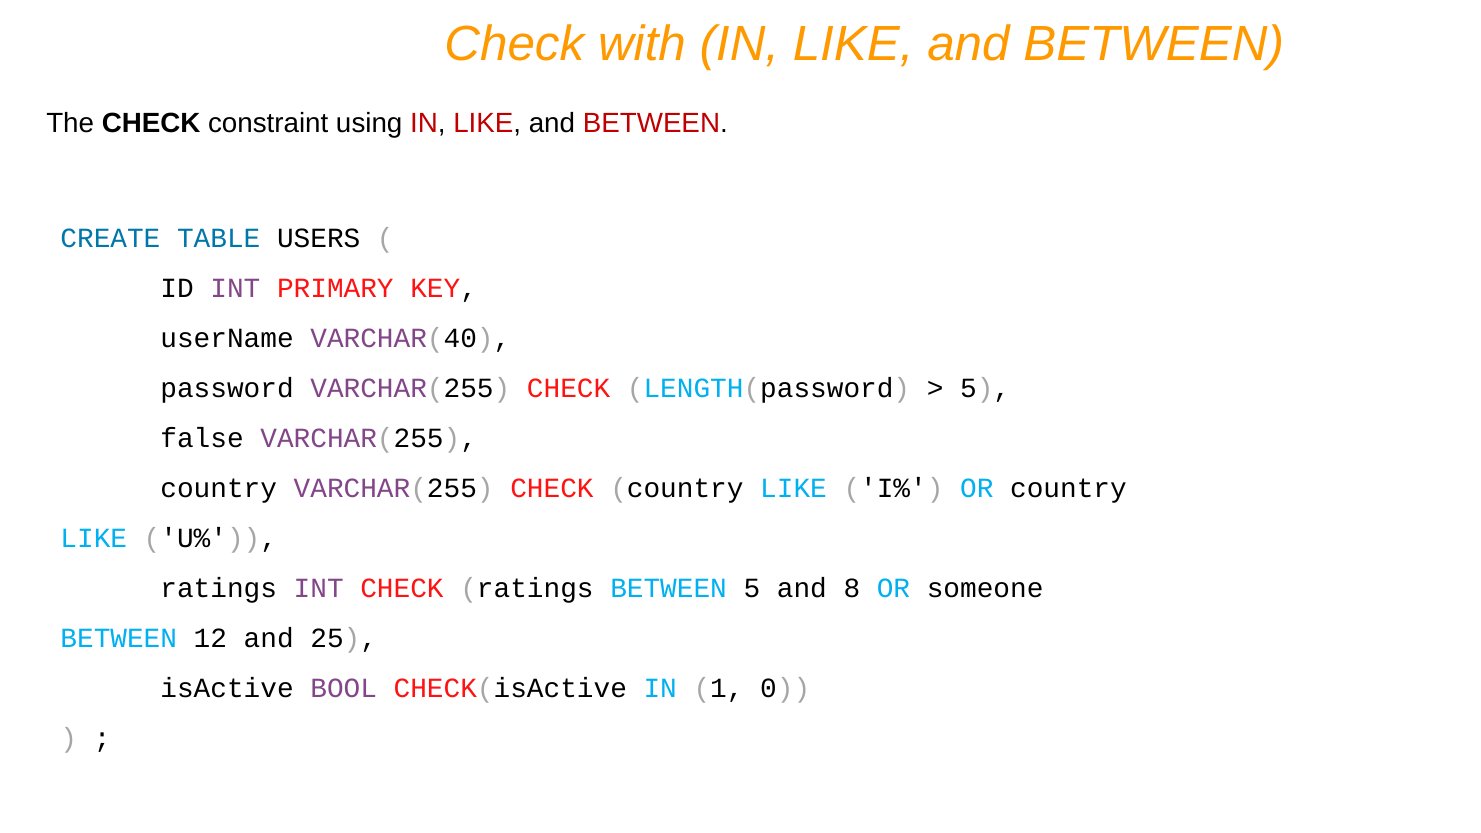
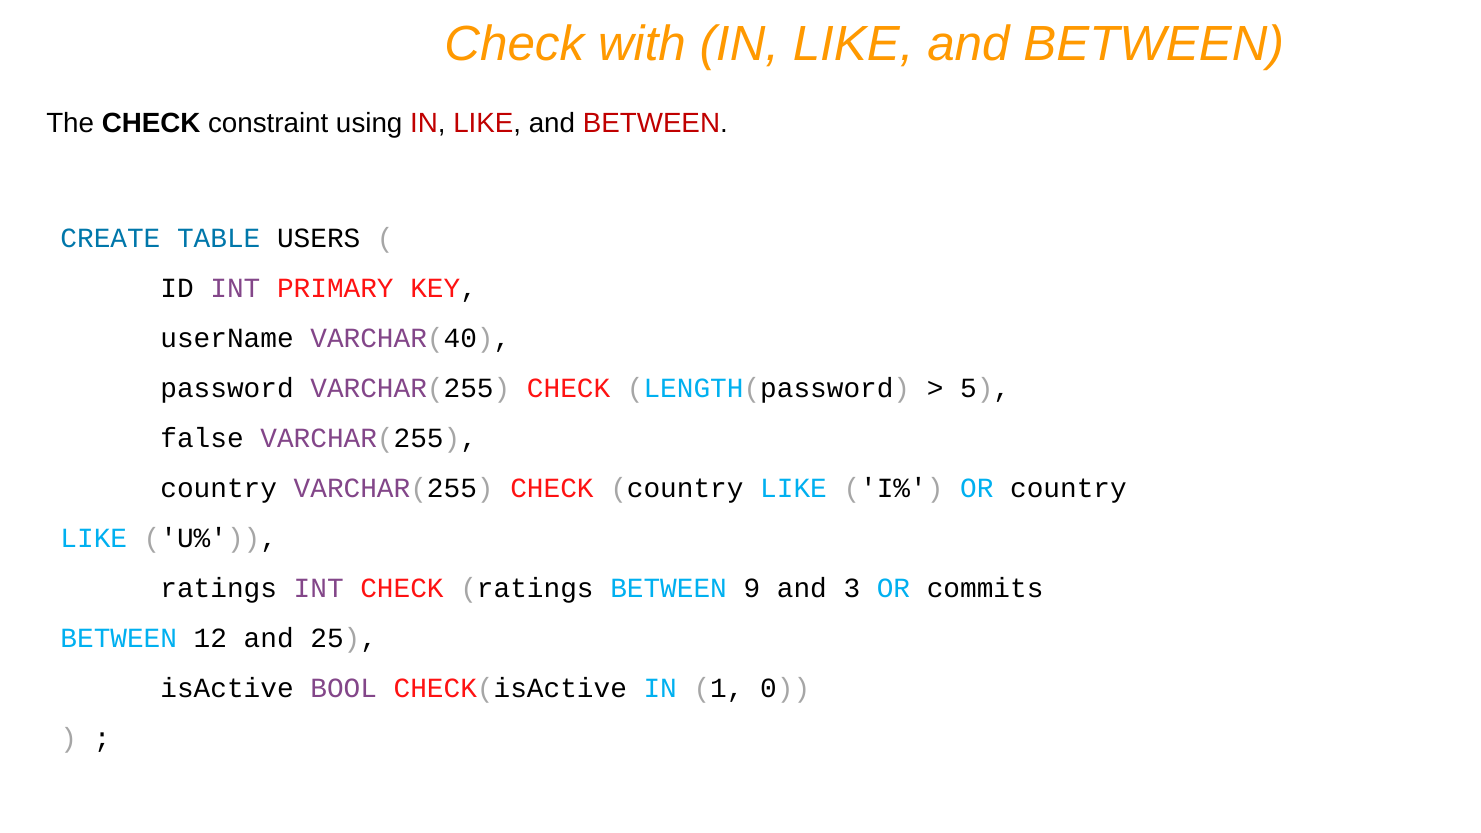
BETWEEN 5: 5 -> 9 (752, 588)
8: 8 -> 3 (852, 588)
someone: someone -> commits (985, 588)
